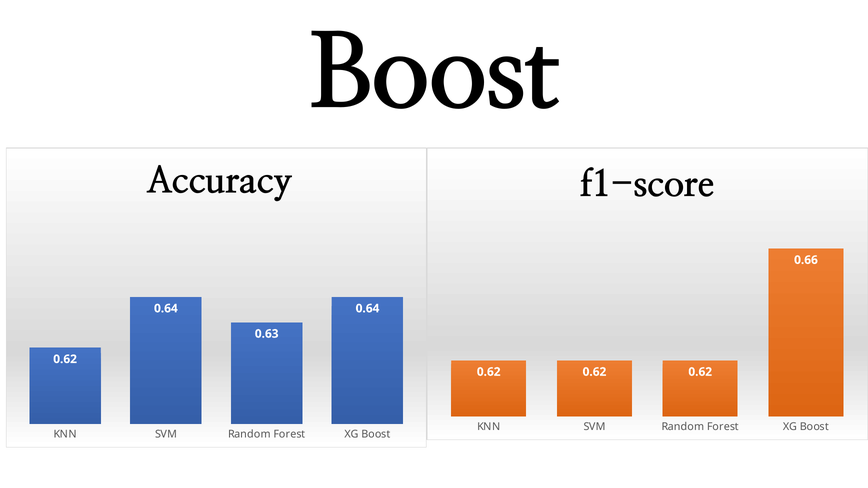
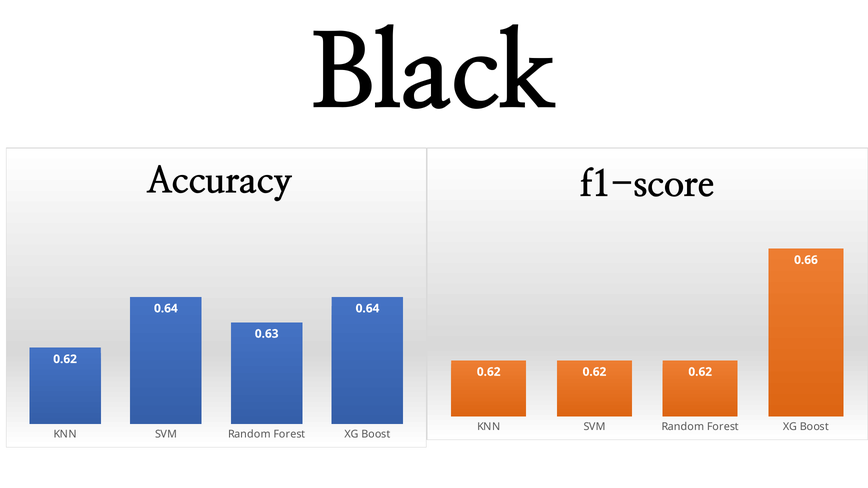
Boost: Boost -> Black (434, 73)
